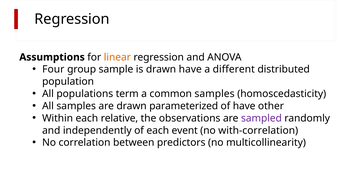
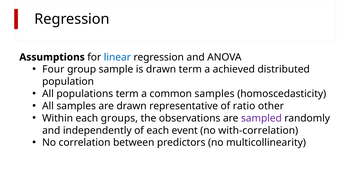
linear colour: orange -> blue (117, 57)
drawn have: have -> term (190, 69)
different: different -> achieved (234, 69)
parameterized: parameterized -> representative (184, 106)
of have: have -> ratio (244, 106)
relative: relative -> groups (119, 118)
